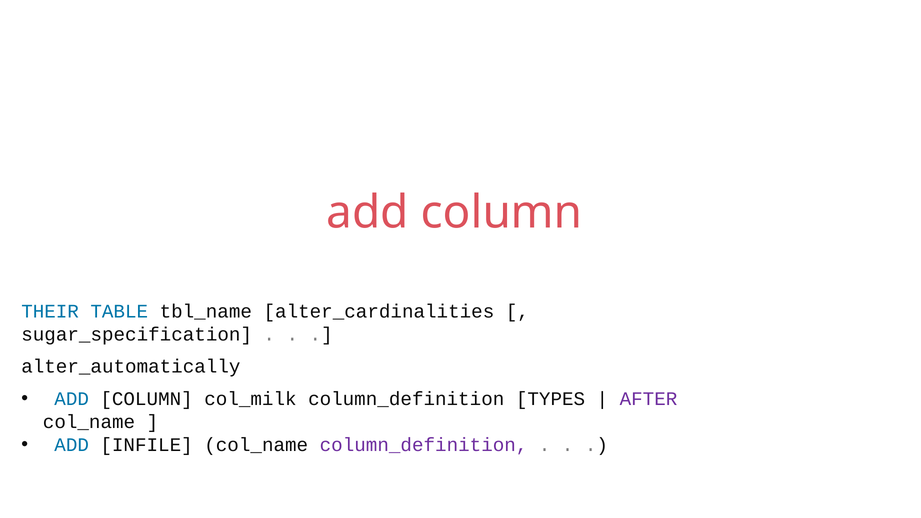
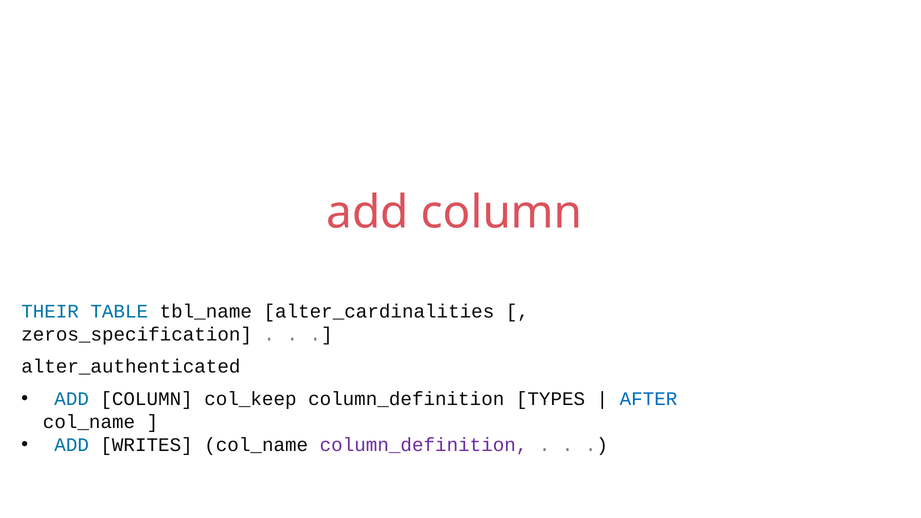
sugar_specification: sugar_specification -> zeros_specification (137, 334)
alter_automatically: alter_automatically -> alter_authenticated (131, 367)
col_milk: col_milk -> col_keep (250, 399)
AFTER colour: purple -> blue (649, 399)
INFILE: INFILE -> WRITES (147, 445)
